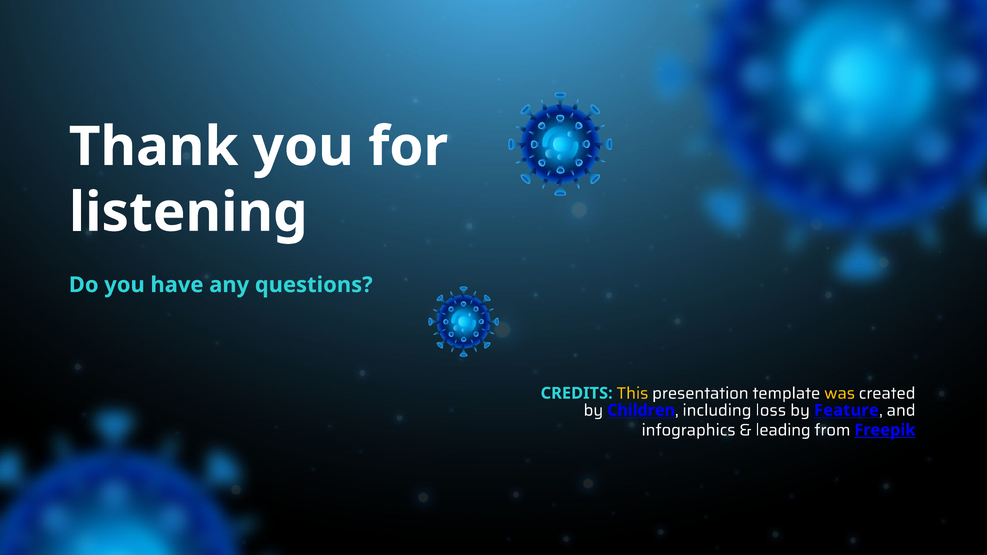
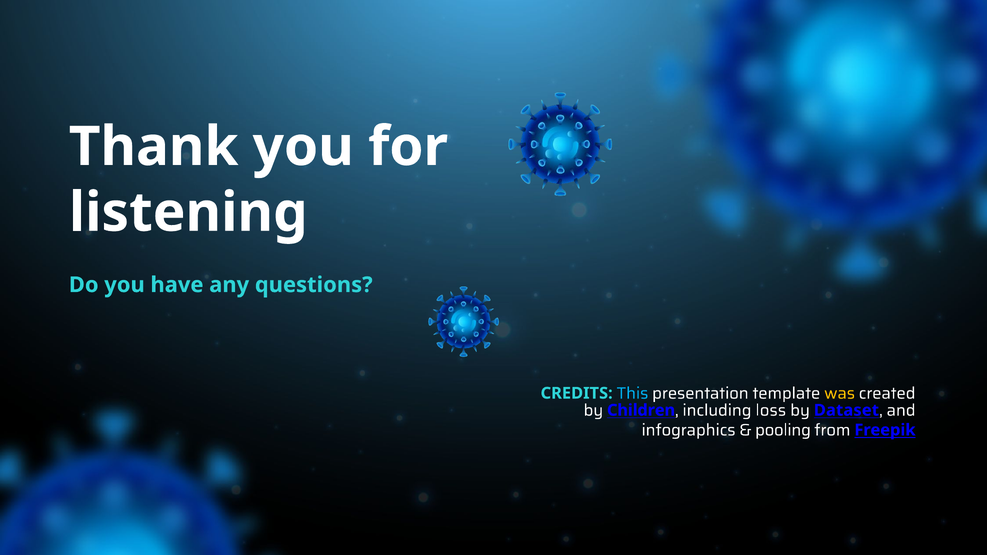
This colour: yellow -> light blue (632, 393)
Feature: Feature -> Dataset (846, 410)
leading: leading -> pooling (783, 430)
